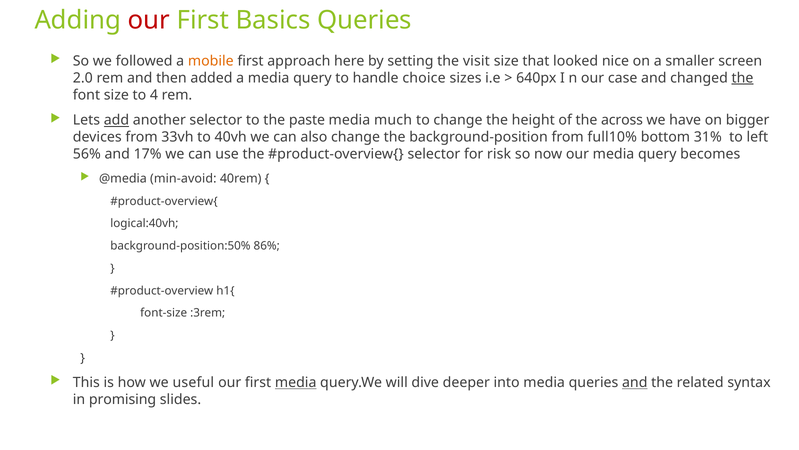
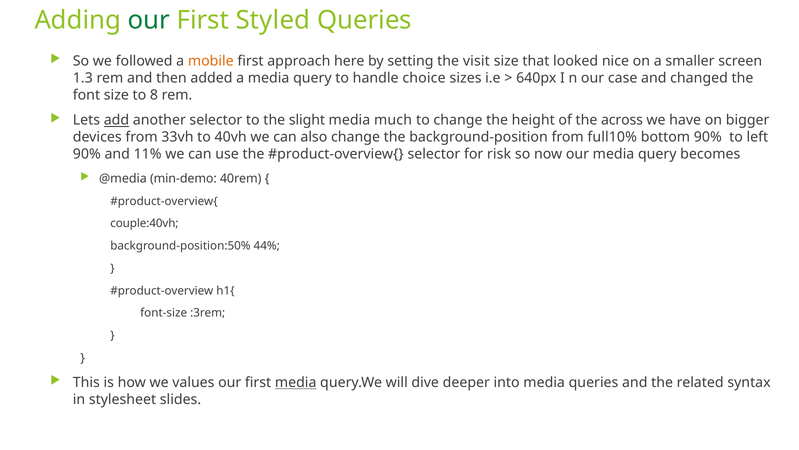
our colour: red -> green (149, 20)
Basics: Basics -> Styled (273, 20)
2.0: 2.0 -> 1.3 (83, 78)
the underline: present -> none (742, 78)
4: 4 -> 8 (154, 95)
paste: paste -> slight (307, 120)
bottom 31%: 31% -> 90% (708, 137)
56%: 56% -> 90% (87, 154)
17%: 17% -> 11% (148, 154)
min-avoid: min-avoid -> min-demo (183, 178)
logical:40vh: logical:40vh -> couple:40vh (144, 223)
86%: 86% -> 44% (267, 246)
useful: useful -> values (193, 382)
and underline: present -> none (635, 382)
promising: promising -> stylesheet (123, 399)
